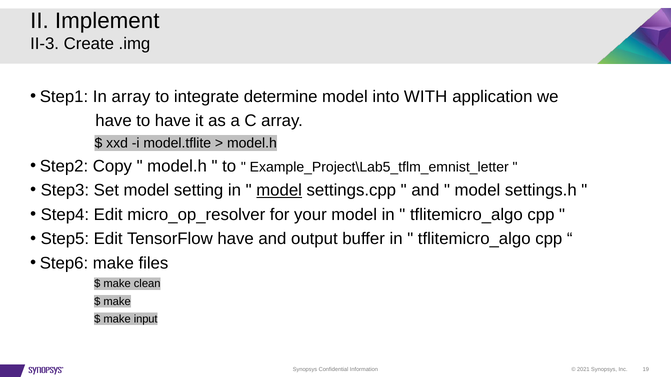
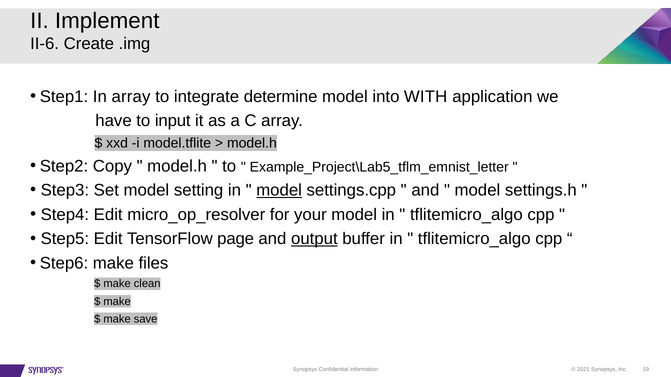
II-3: II-3 -> II-6 (45, 44)
to have: have -> input (173, 121)
TensorFlow have: have -> page (236, 239)
output underline: none -> present (314, 239)
input: input -> save (146, 319)
